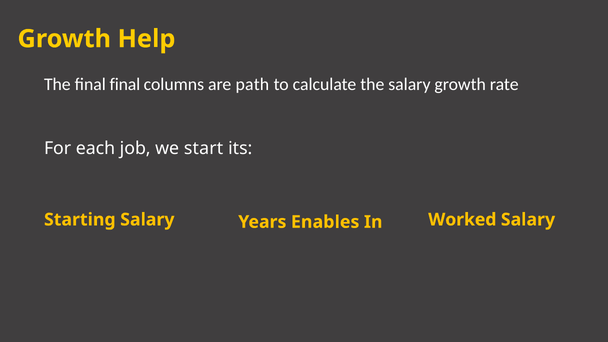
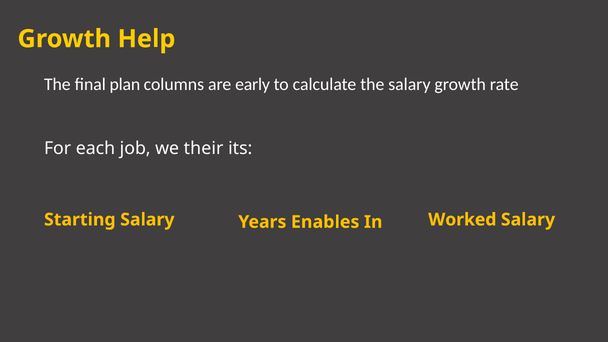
final final: final -> plan (125, 85)
path: path -> early (253, 85)
start: start -> their (204, 148)
